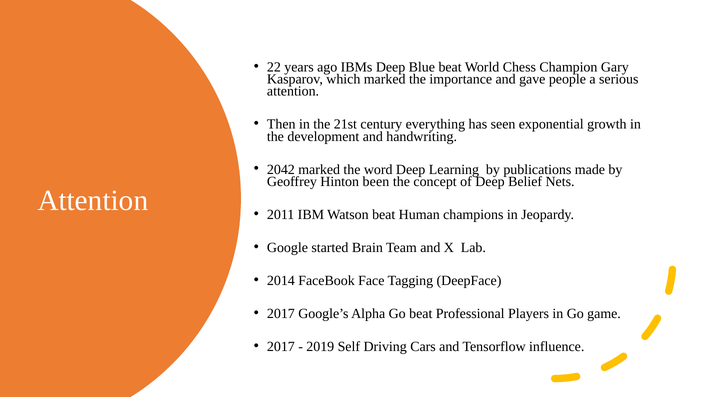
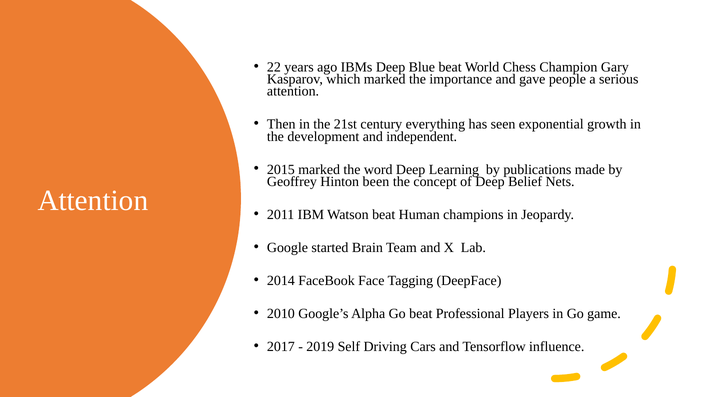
handwriting: handwriting -> independent (422, 136)
2042: 2042 -> 2015 (281, 169)
2017: 2017 -> 2010 (281, 313)
